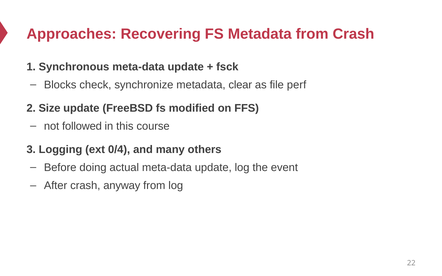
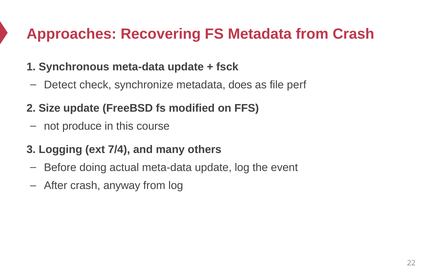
Blocks: Blocks -> Detect (60, 85)
clear: clear -> does (240, 85)
followed: followed -> produce (82, 126)
0/4: 0/4 -> 7/4 (119, 150)
